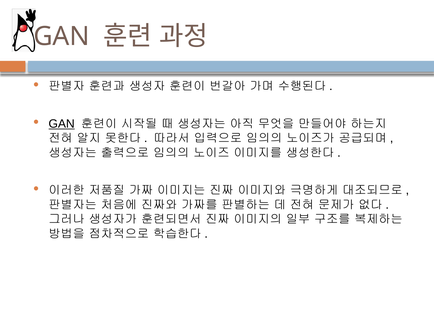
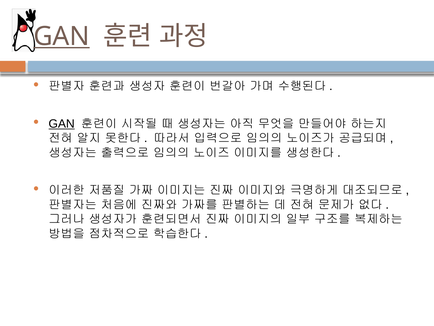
GAN underline: none -> present (62, 36)
